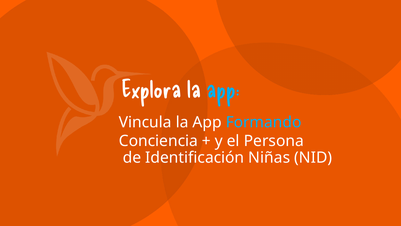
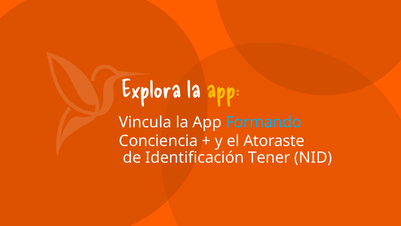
app colour: light blue -> yellow (223, 89)
Persona: Persona -> Atoraste (274, 141)
Niñas: Niñas -> Tener (269, 157)
